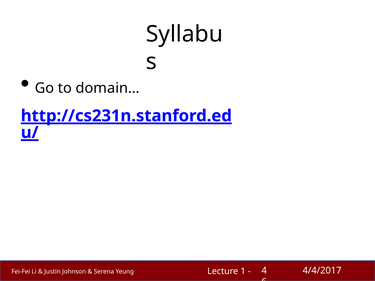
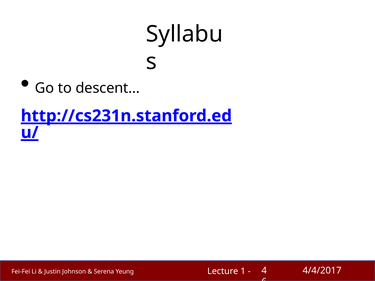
domain…: domain… -> descent… (108, 88)
